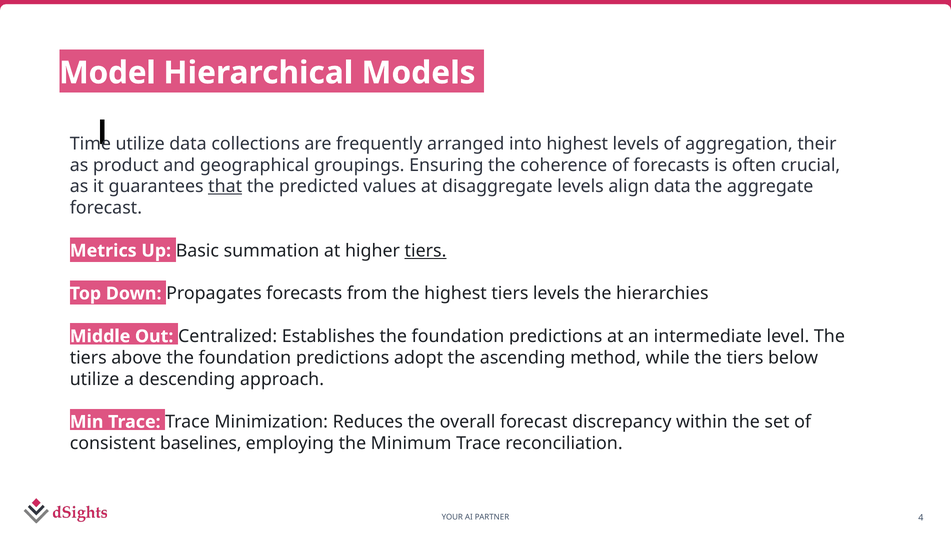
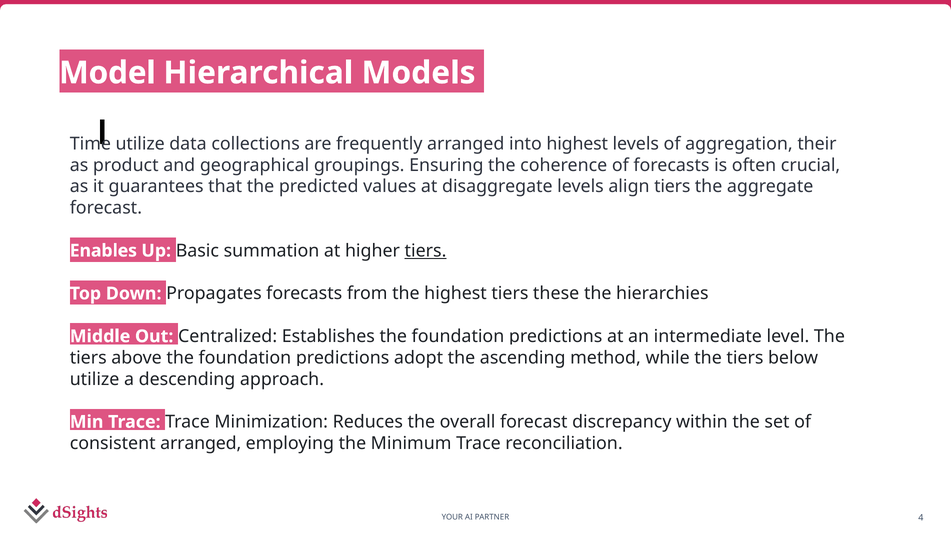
that underline: present -> none (225, 186)
align data: data -> tiers (672, 186)
Metrics: Metrics -> Enables (103, 251)
tiers levels: levels -> these (556, 293)
consistent baselines: baselines -> arranged (201, 443)
